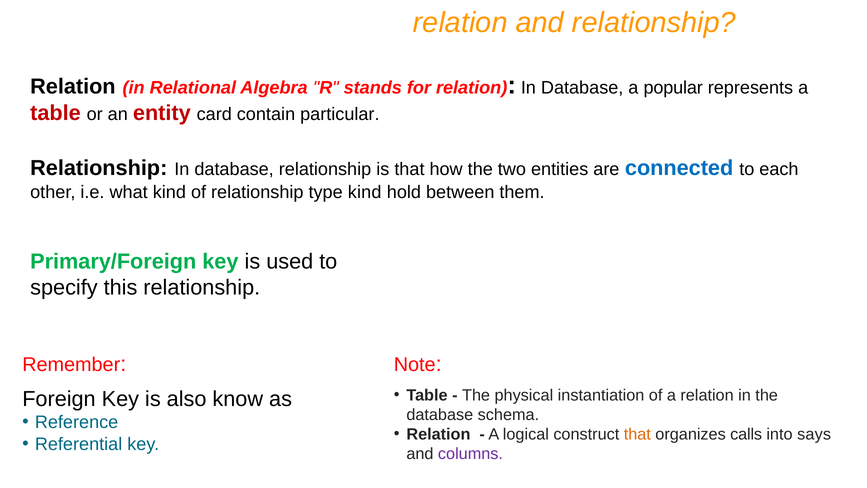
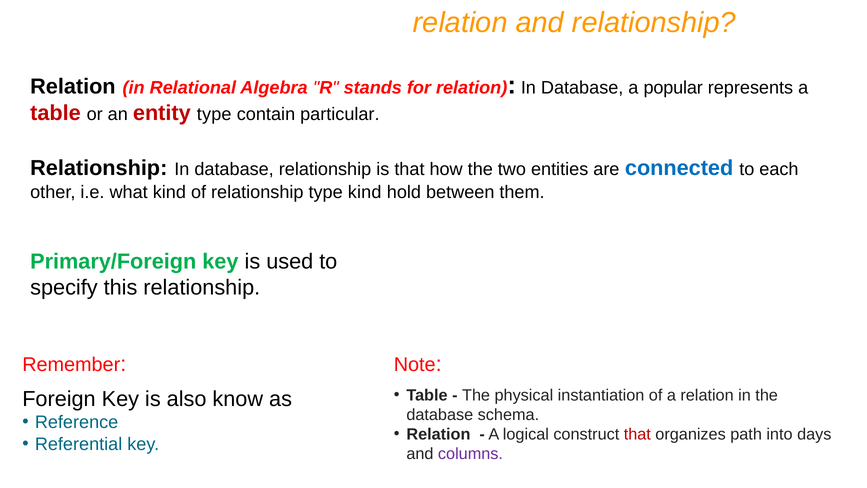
entity card: card -> type (214, 114)
that colour: orange -> red (637, 434)
calls: calls -> path (746, 434)
says: says -> days (814, 434)
